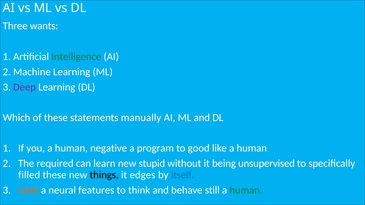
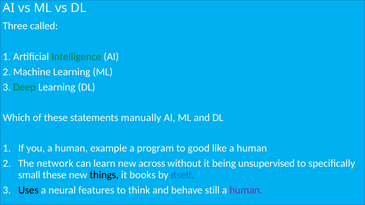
wants: wants -> called (44, 26)
Deep colour: purple -> green (25, 87)
negative: negative -> example (109, 148)
required: required -> network (55, 164)
stupid: stupid -> across (152, 164)
filled: filled -> small (29, 175)
edges: edges -> books (143, 175)
Uses colour: orange -> black (28, 191)
human colour: green -> purple (246, 191)
